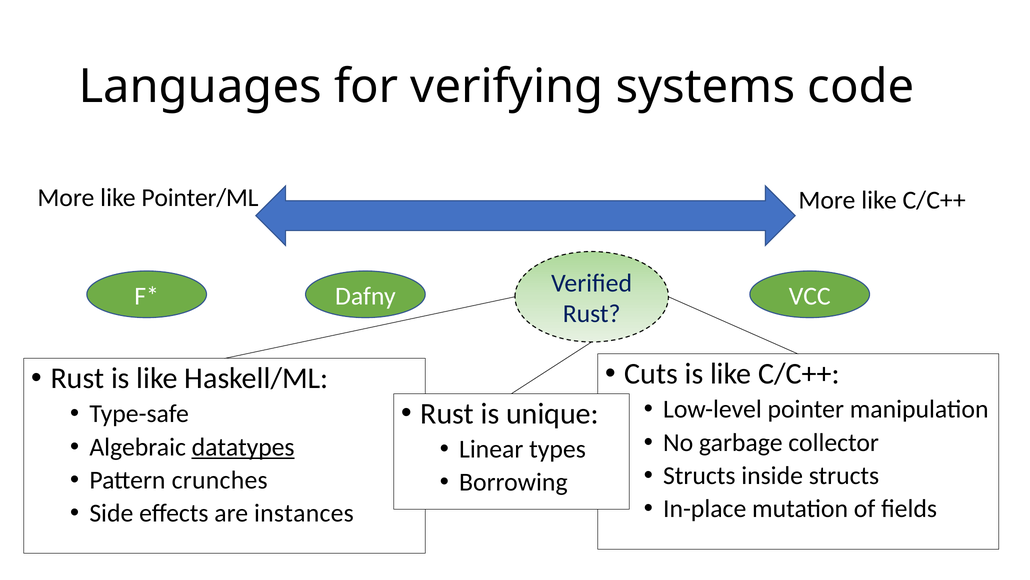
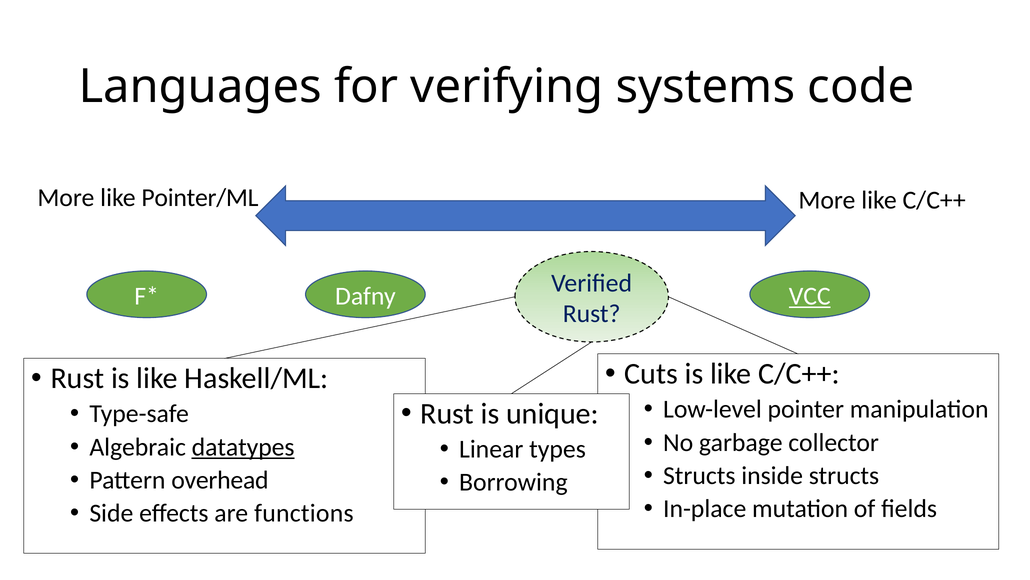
VCC underline: none -> present (810, 296)
crunches: crunches -> overhead (220, 480)
instances: instances -> functions (304, 513)
